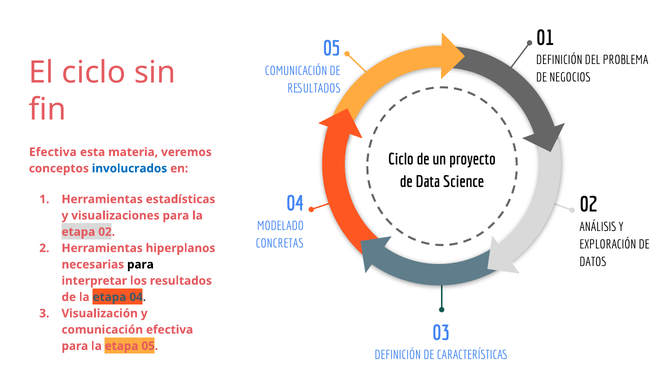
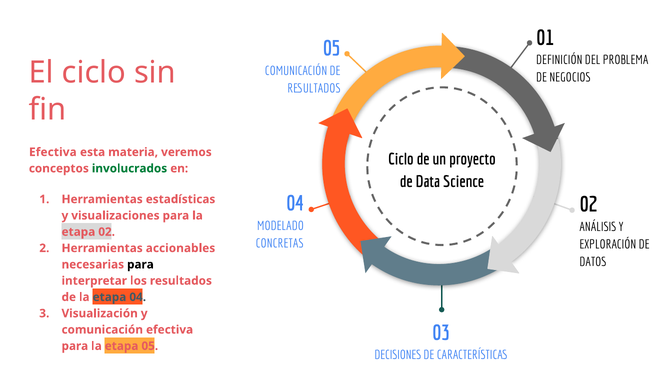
involucrados colour: blue -> green (130, 168)
hiperplanos: hiperplanos -> accionables (180, 248)
DEFINICIÓN: DEFINICIÓN -> DECISIONES (398, 355)
